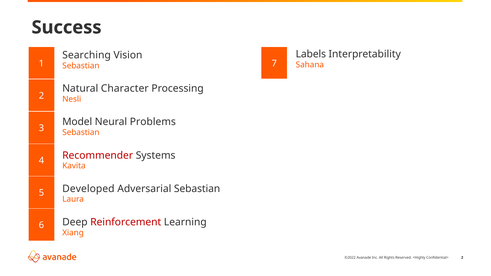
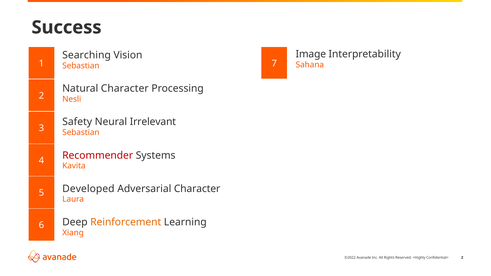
Labels: Labels -> Image (311, 54)
Model: Model -> Safety (77, 122)
Problems: Problems -> Irrelevant (153, 122)
Adversarial Sebastian: Sebastian -> Character (197, 189)
Reinforcement colour: red -> orange (126, 222)
